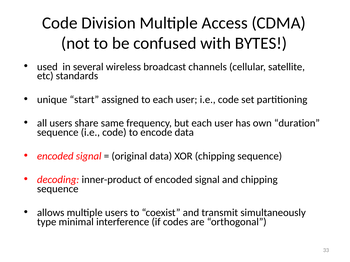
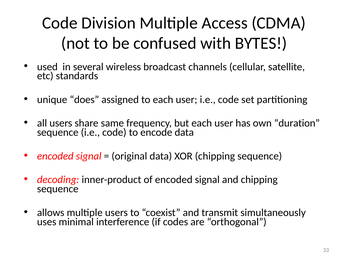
start: start -> does (84, 100)
type: type -> uses (47, 222)
